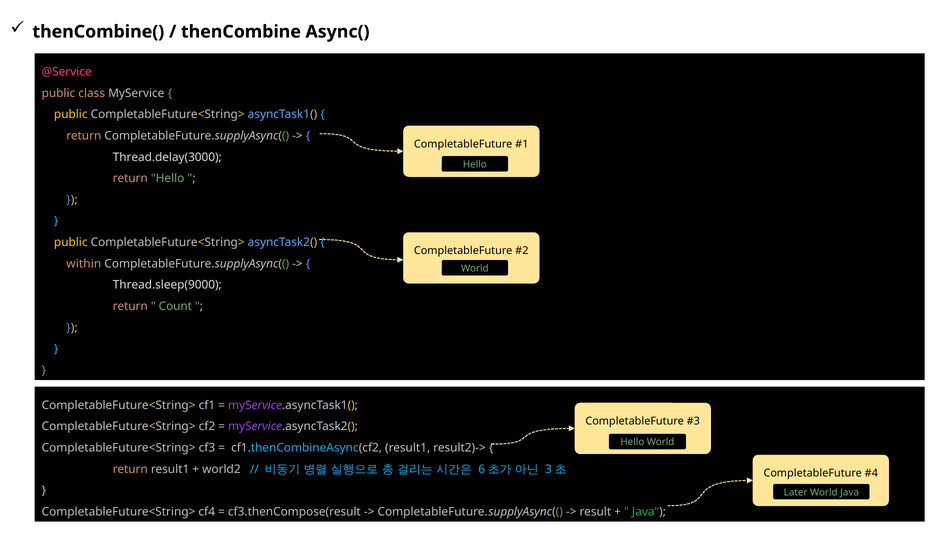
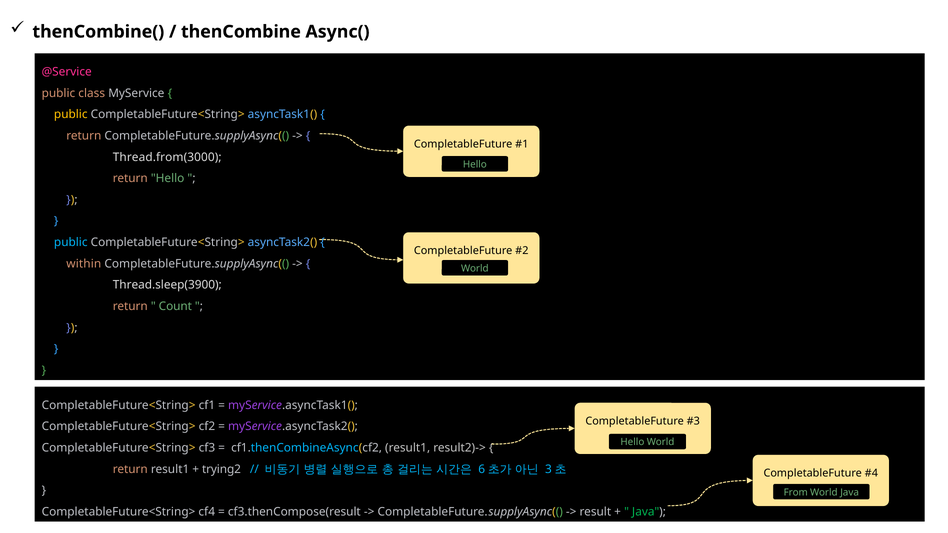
Thread.delay(3000: Thread.delay(3000 -> Thread.from(3000 (167, 157)
public colour: yellow -> light blue (71, 243)
Thread.sleep(9000: Thread.sleep(9000 -> Thread.sleep(3900 (167, 285)
world2: world2 -> trying2 (221, 469)
Later: Later -> From (796, 493)
